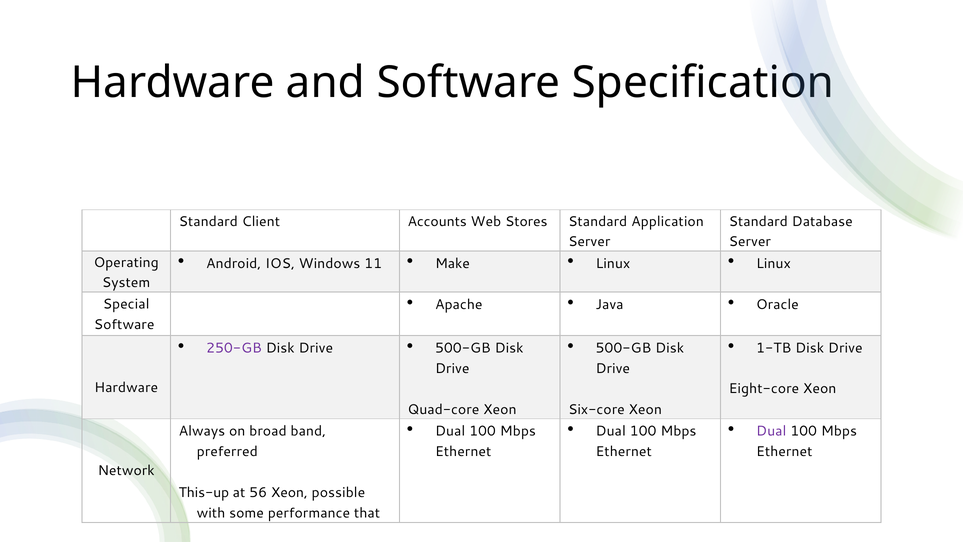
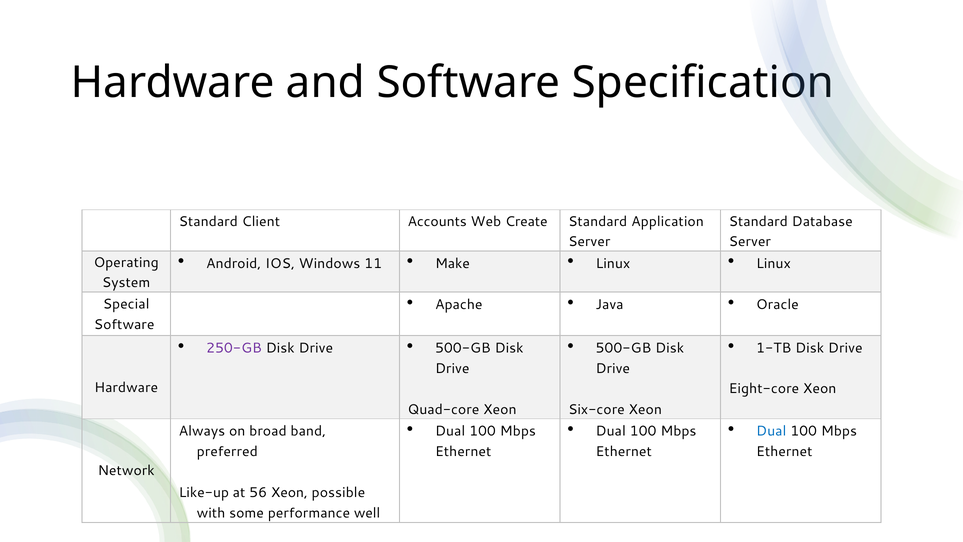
Stores: Stores -> Create (526, 222)
Dual colour: purple -> blue (771, 431)
This-up: This-up -> Like-up (204, 492)
that: that -> well (367, 513)
